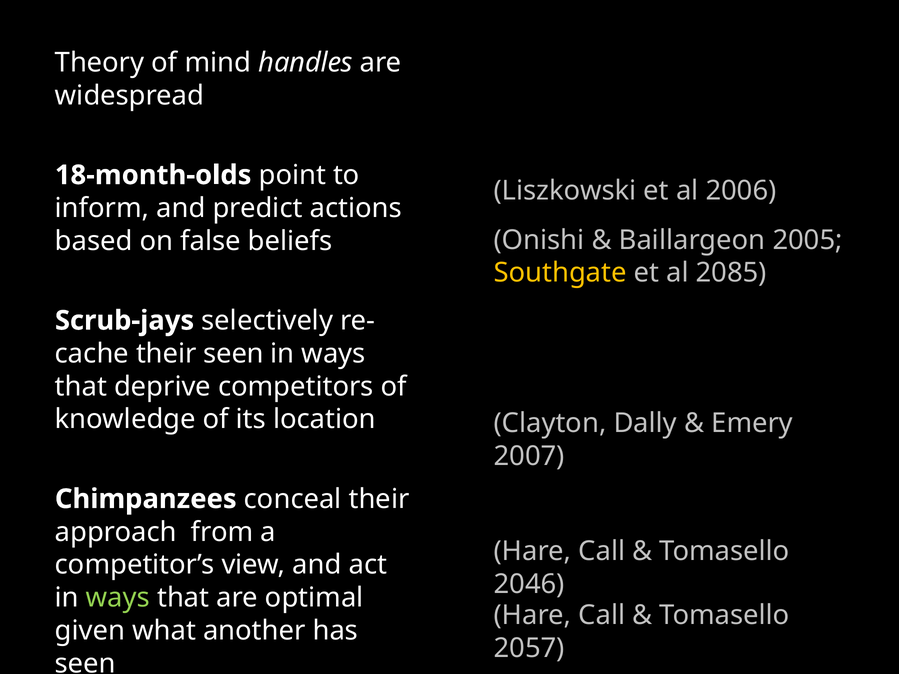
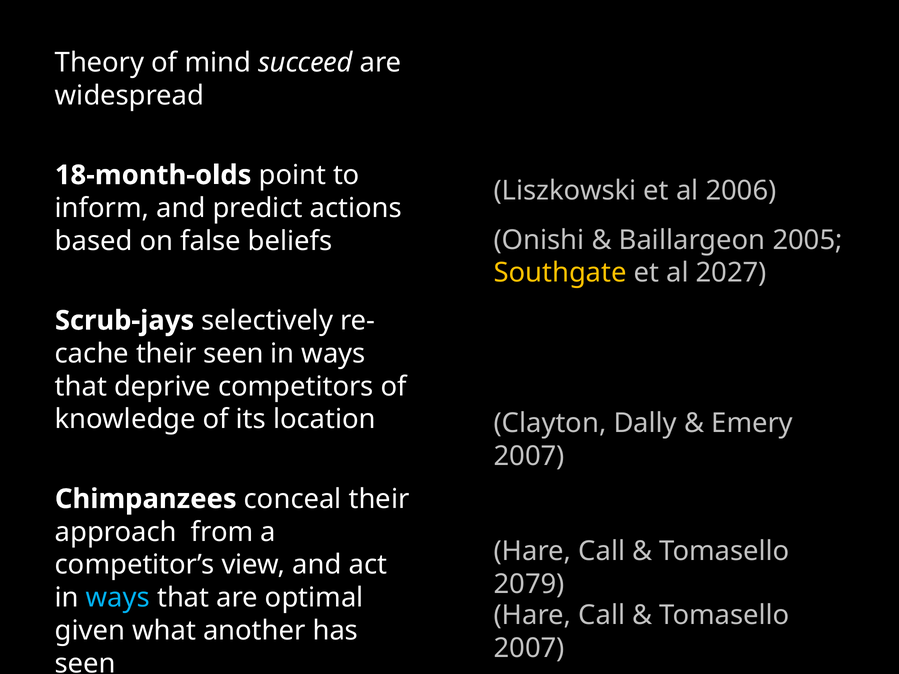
handles: handles -> succeed (306, 63)
2085: 2085 -> 2027 (731, 273)
2046: 2046 -> 2079 (529, 585)
ways colour: light green -> light blue (118, 598)
2057: 2057 -> 2007 (529, 648)
